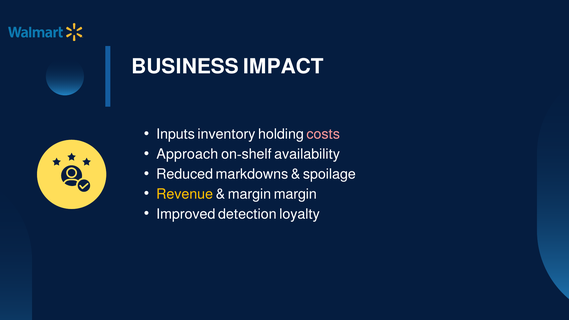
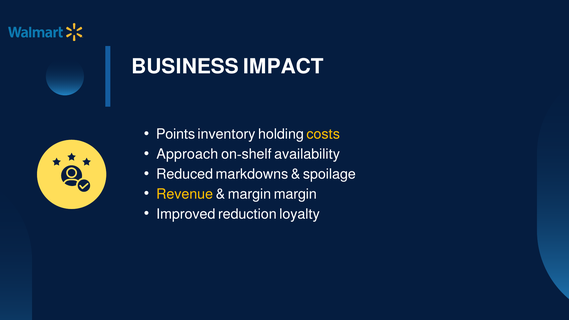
Inputs: Inputs -> Points (176, 134)
costs colour: pink -> yellow (323, 134)
detection: detection -> reduction (247, 214)
